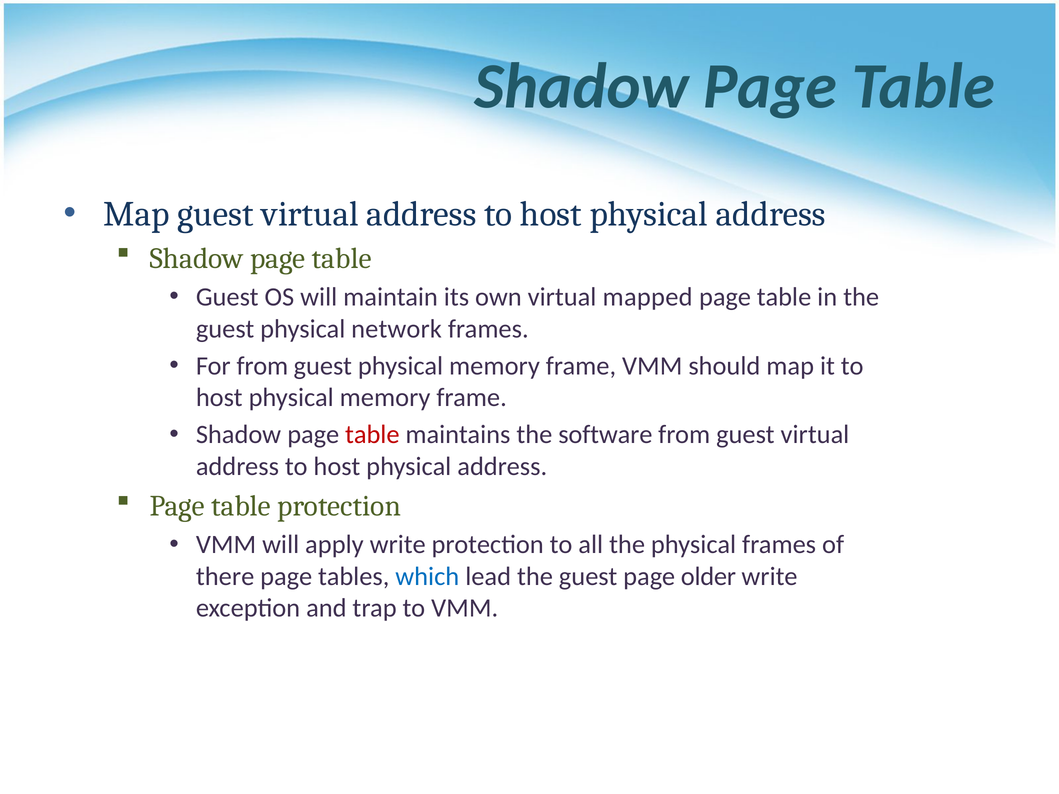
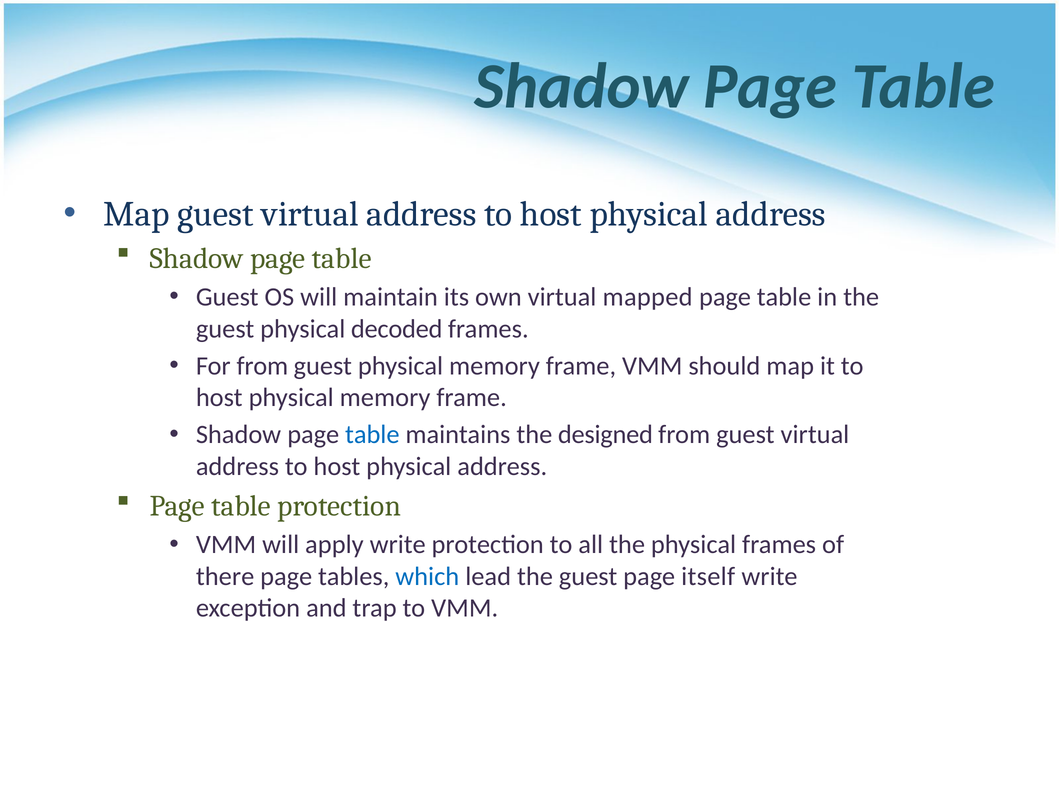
network: network -> decoded (397, 329)
table colour: red -> blue (372, 435)
software: software -> designed (605, 435)
older: older -> itself (708, 577)
